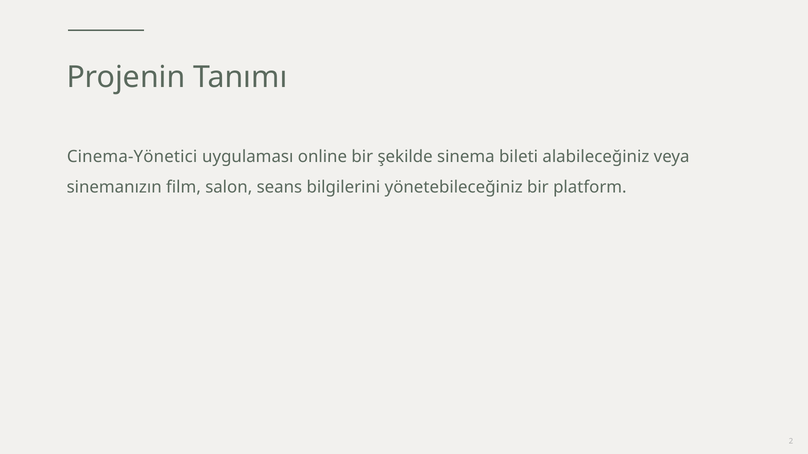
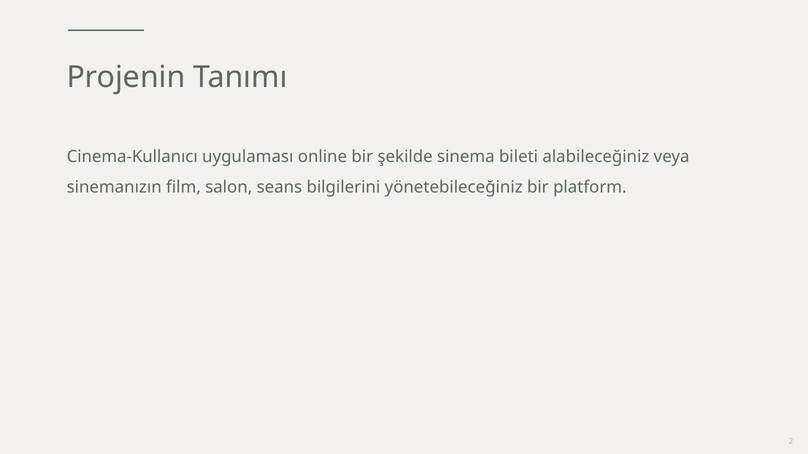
Cinema-Yönetici: Cinema-Yönetici -> Cinema-Kullanıcı (132, 157)
